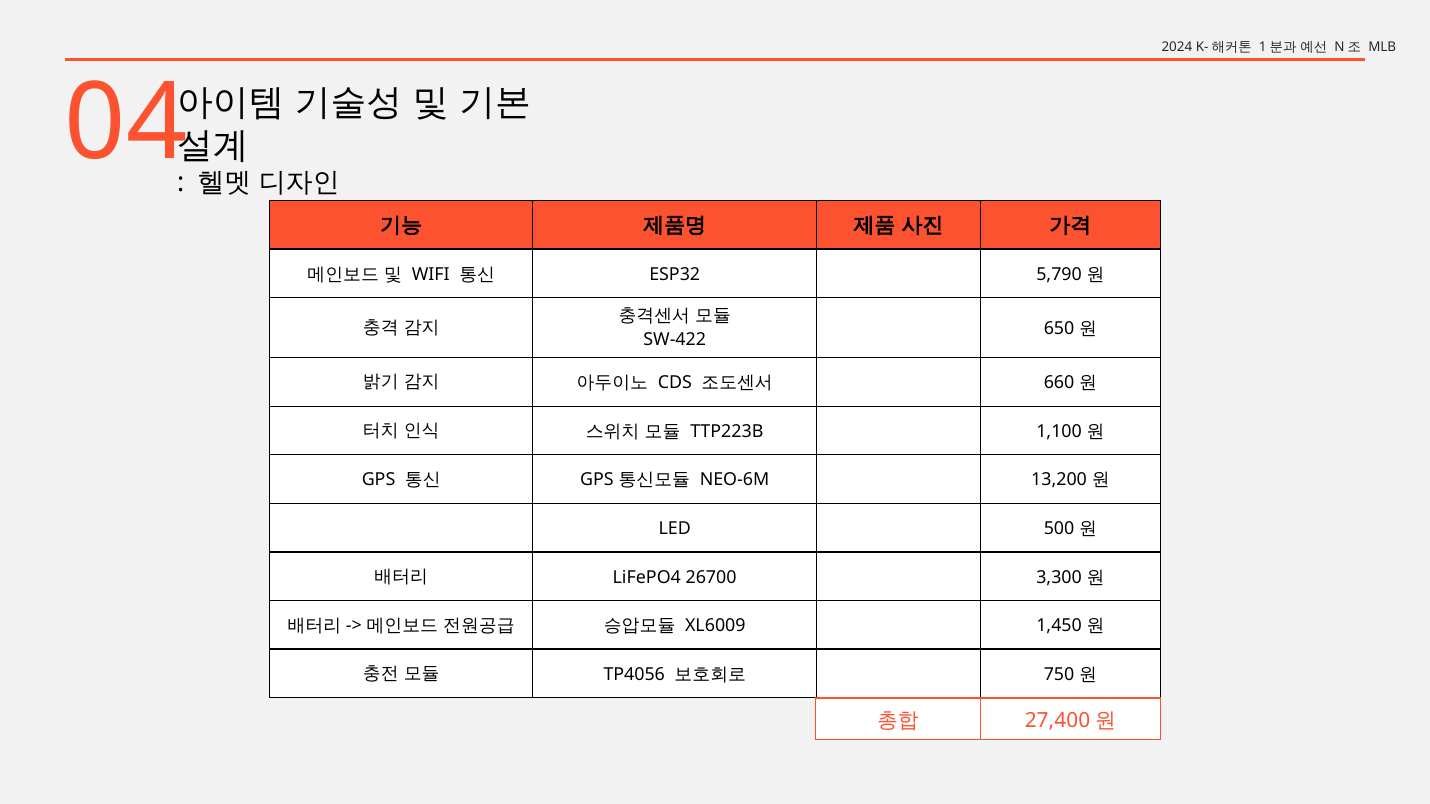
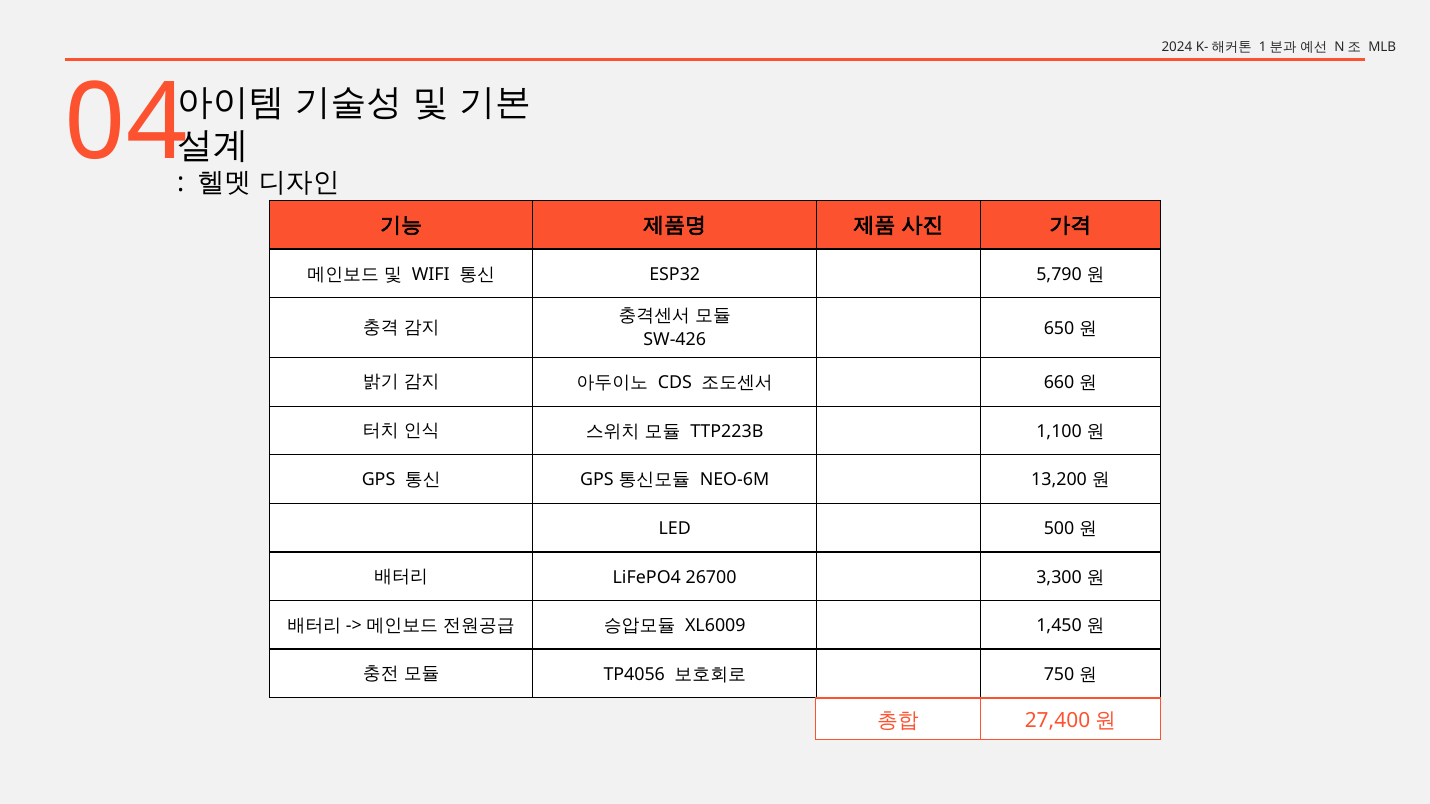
SW-422: SW-422 -> SW-426 (675, 340)
